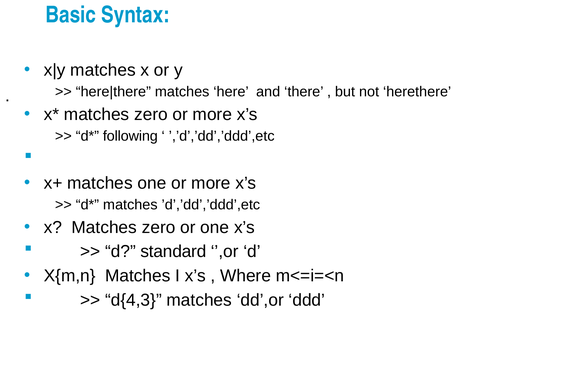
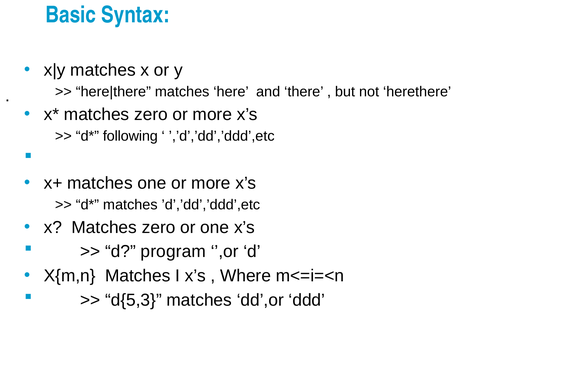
standard: standard -> program (173, 252)
d{4,3: d{4,3 -> d{5,3 (133, 300)
